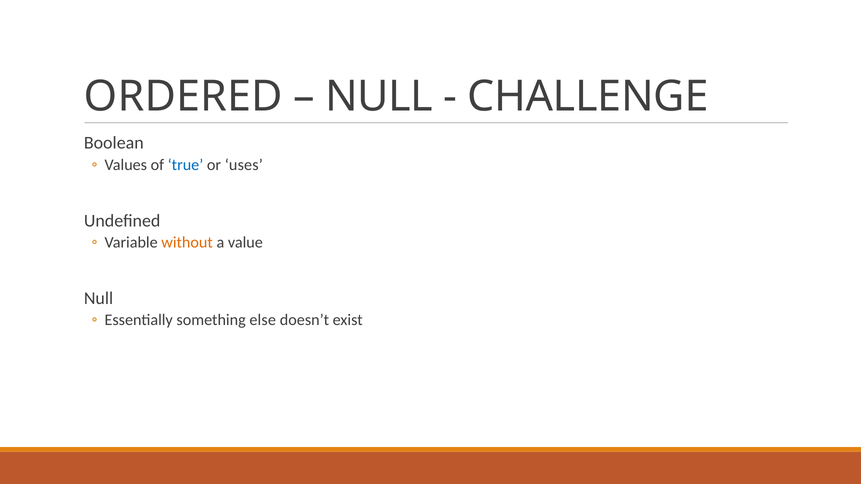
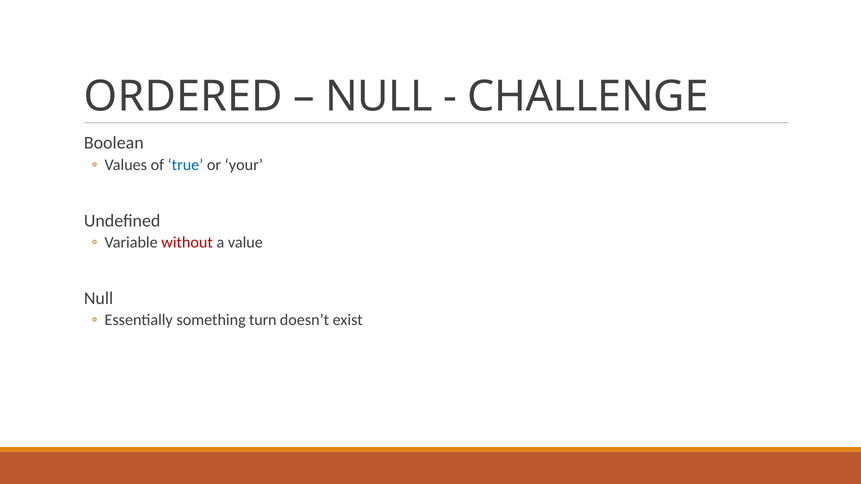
uses: uses -> your (244, 165)
without colour: orange -> red (187, 243)
else: else -> turn (263, 320)
